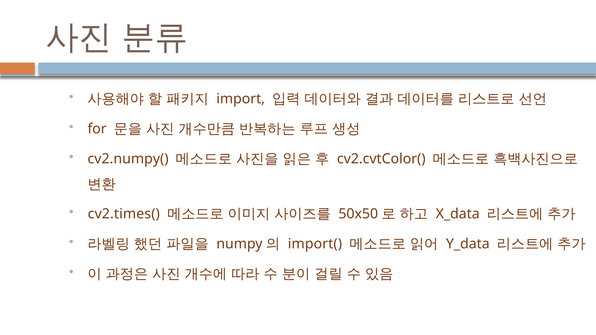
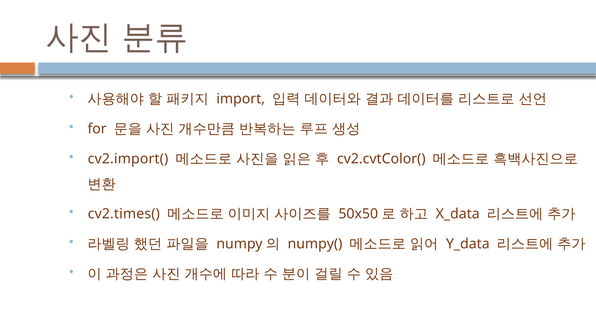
cv2.numpy(: cv2.numpy( -> cv2.import( (128, 159)
import(: import( -> numpy( (315, 244)
